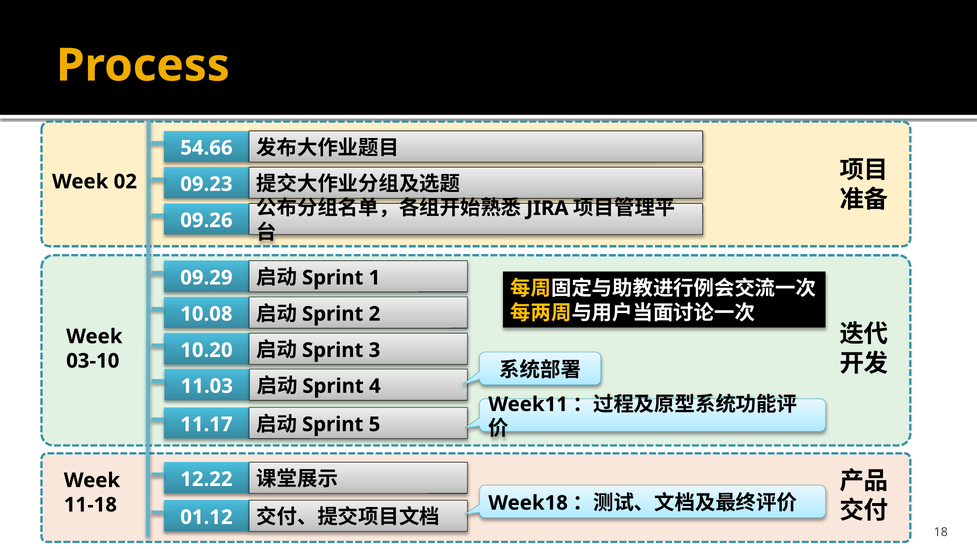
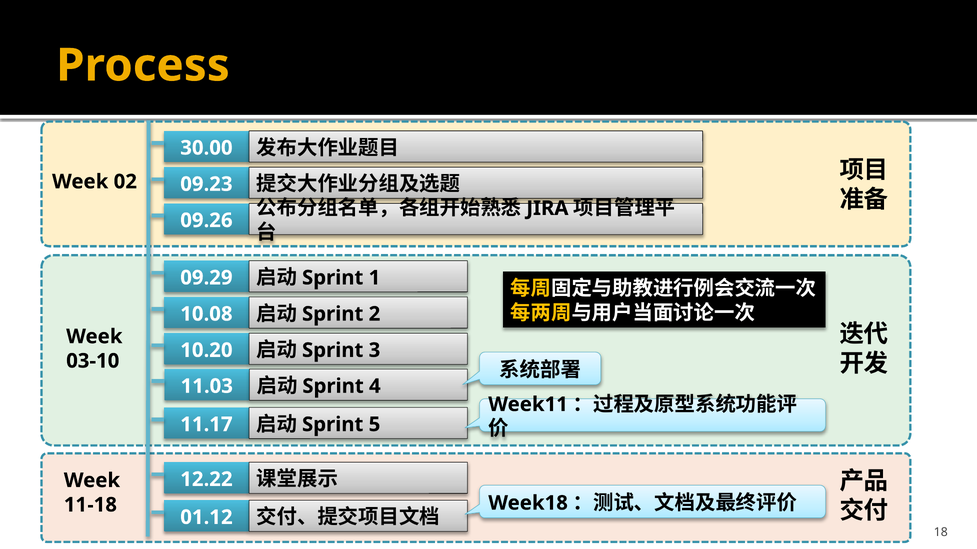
54.66: 54.66 -> 30.00 (206, 148)
